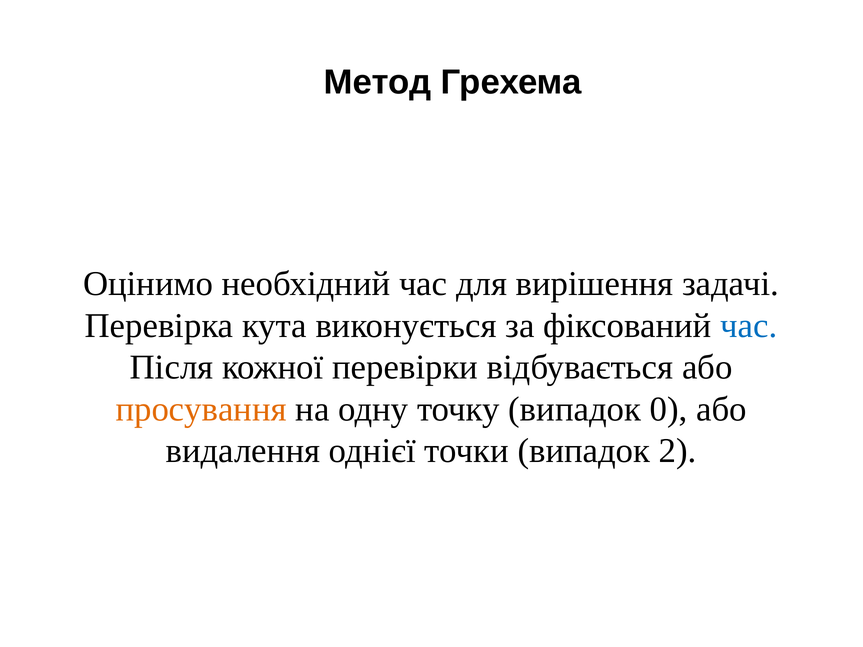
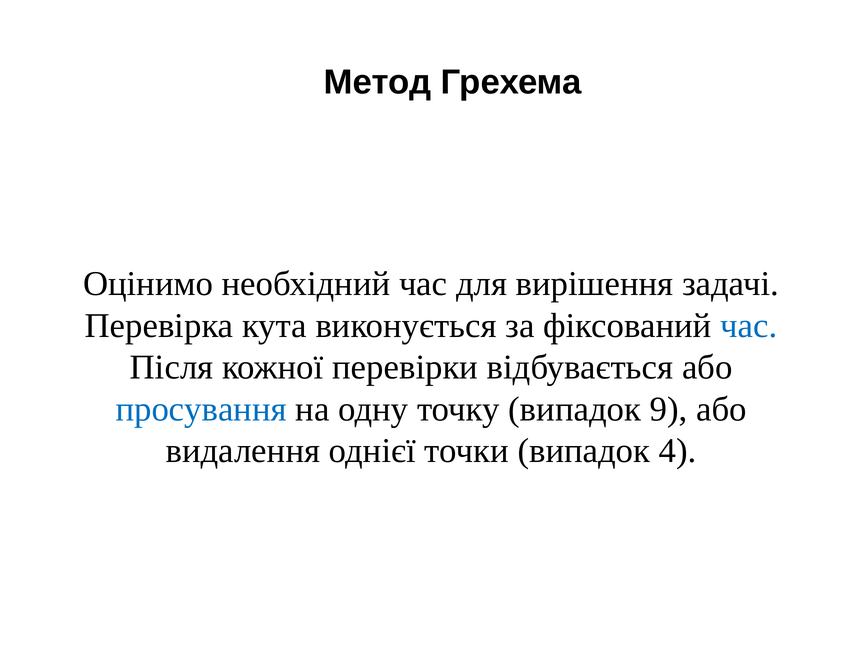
просування colour: orange -> blue (201, 409)
0: 0 -> 9 (669, 409)
2: 2 -> 4 (678, 451)
